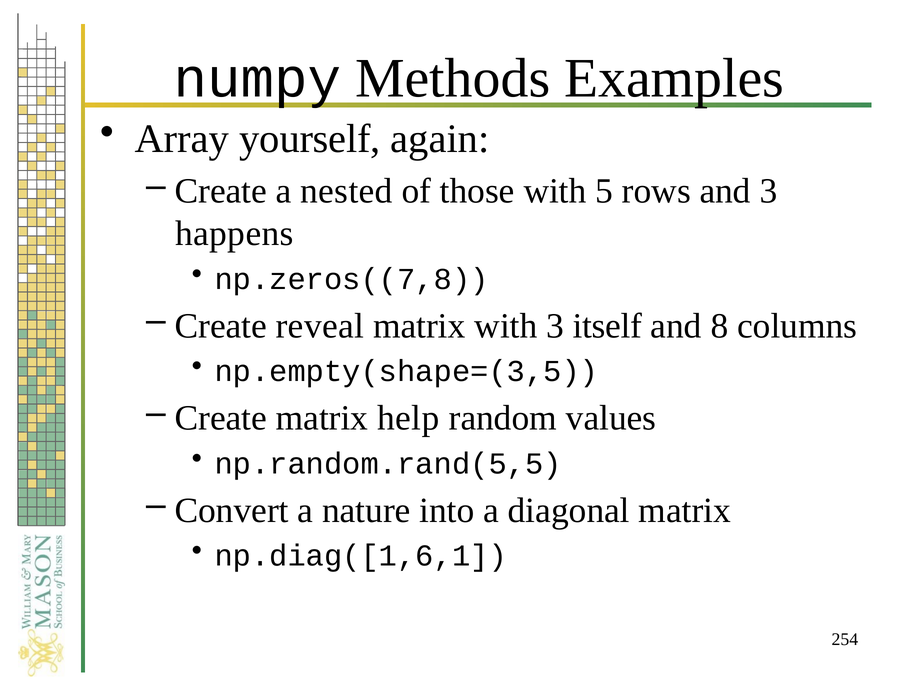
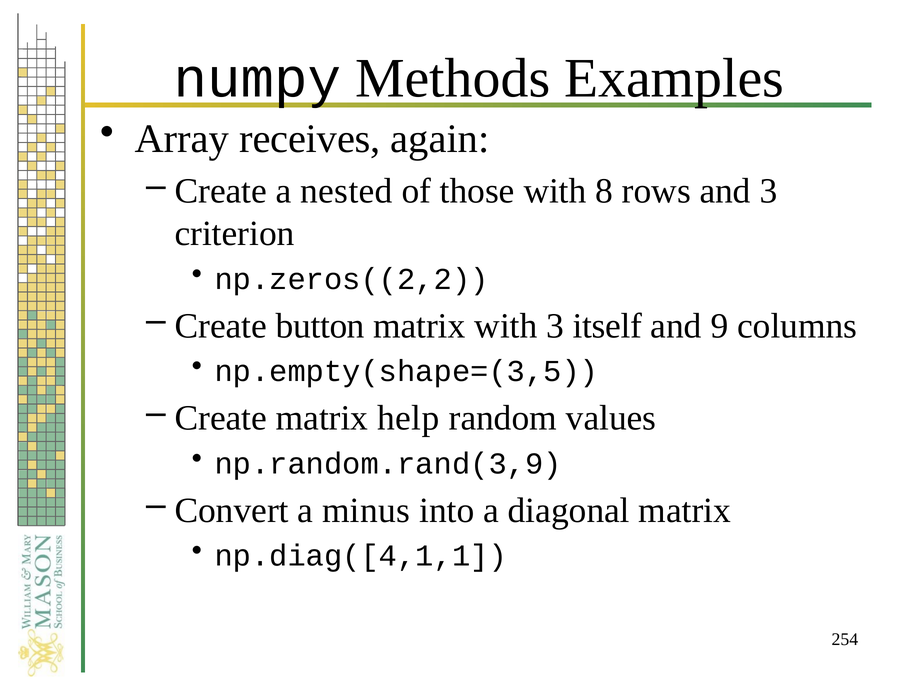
yourself: yourself -> receives (310, 139)
5: 5 -> 8 (604, 191)
happens: happens -> criterion (235, 234)
np.zeros((7,8: np.zeros((7,8 -> np.zeros((2,2 (352, 279)
reveal: reveal -> button (320, 326)
8: 8 -> 9 (719, 326)
np.random.rand(5,5: np.random.rand(5,5 -> np.random.rand(3,9 (388, 464)
nature: nature -> minus (366, 511)
np.diag([1,6,1: np.diag([1,6,1 -> np.diag([4,1,1 (361, 556)
